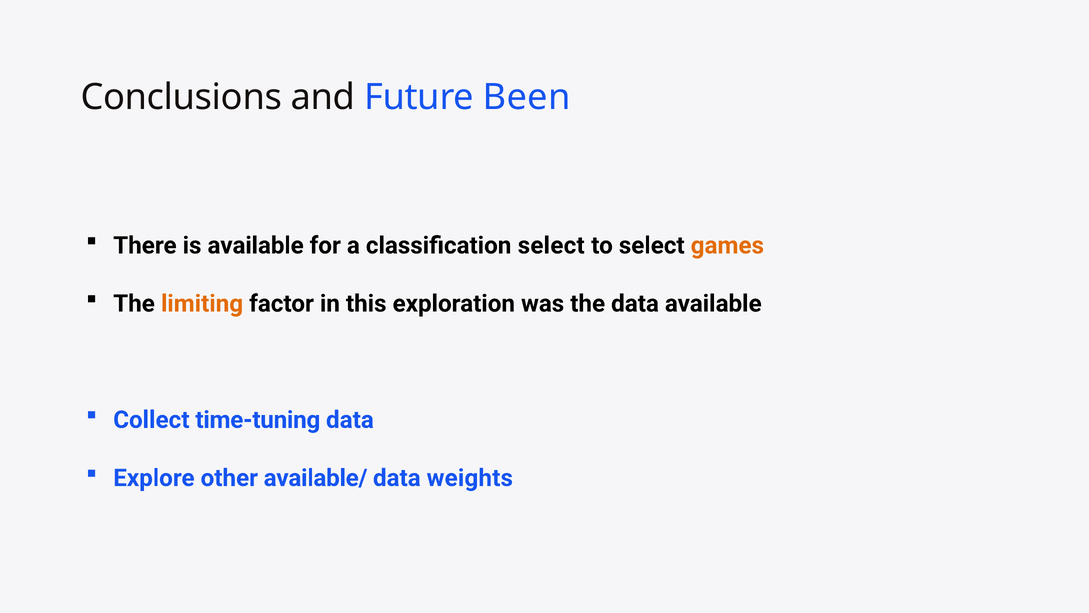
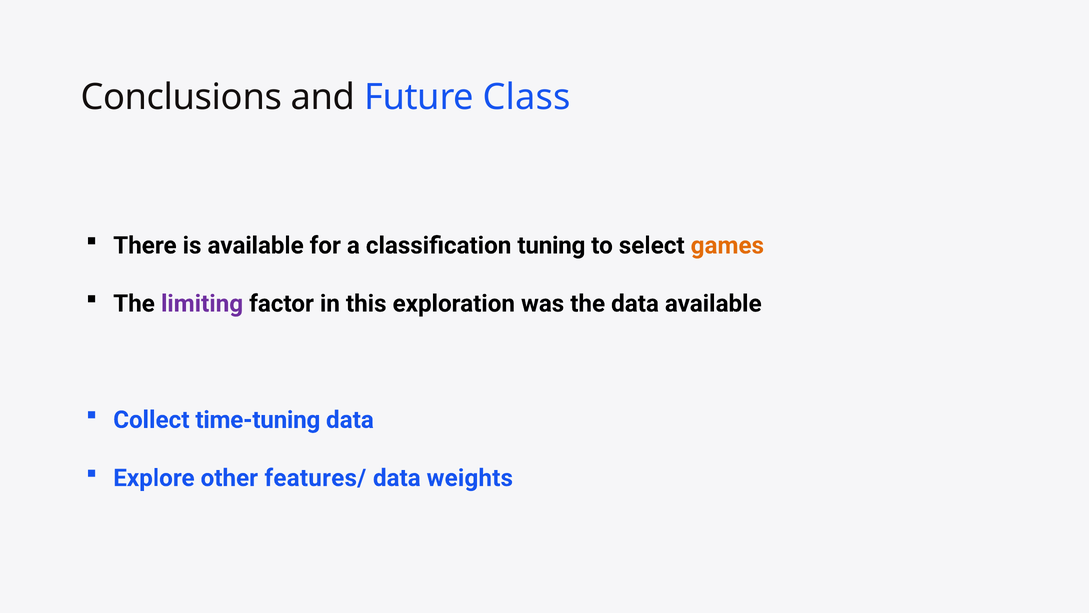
Been: Been -> Class (527, 97)
classification select: select -> tuning (551, 245)
limiting colour: orange -> purple (202, 303)
available/: available/ -> features/ (315, 478)
